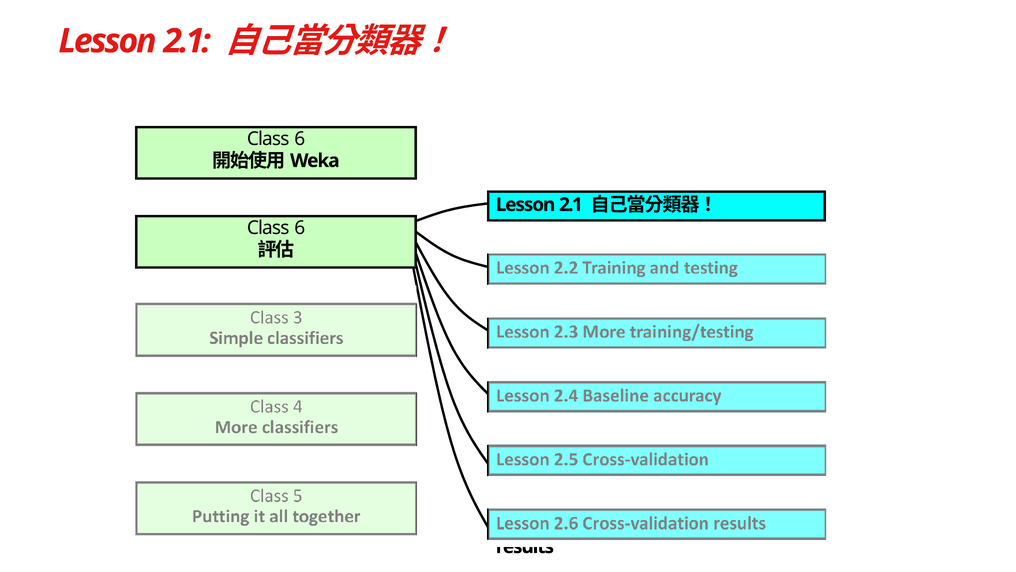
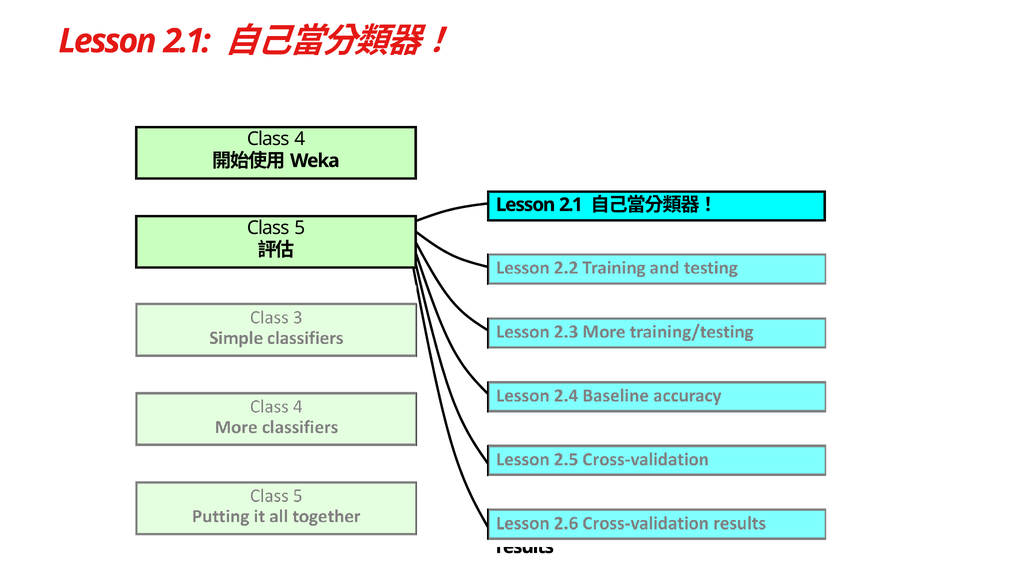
6: 6 -> 4 (300, 139)
6: 6 -> 5 (300, 228)
